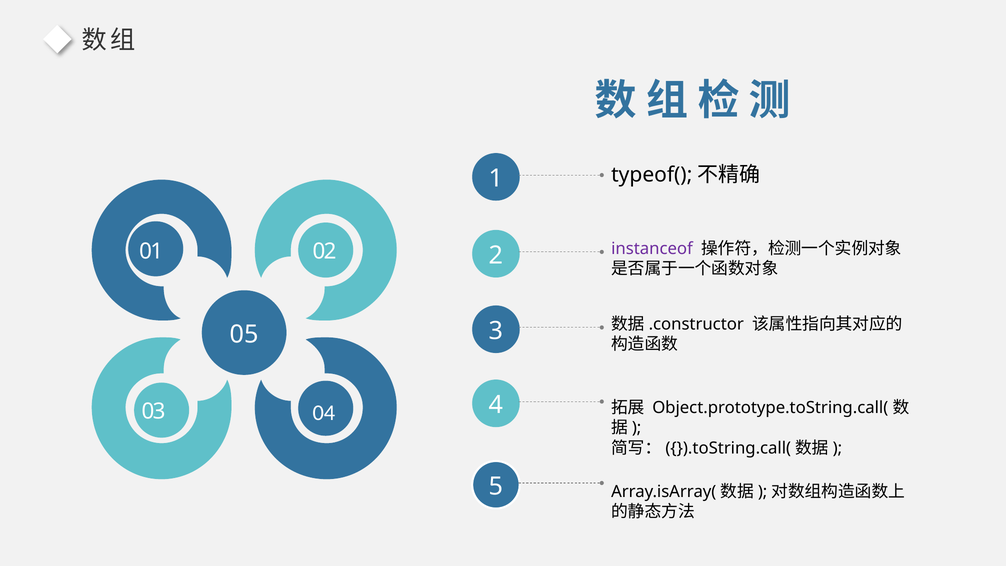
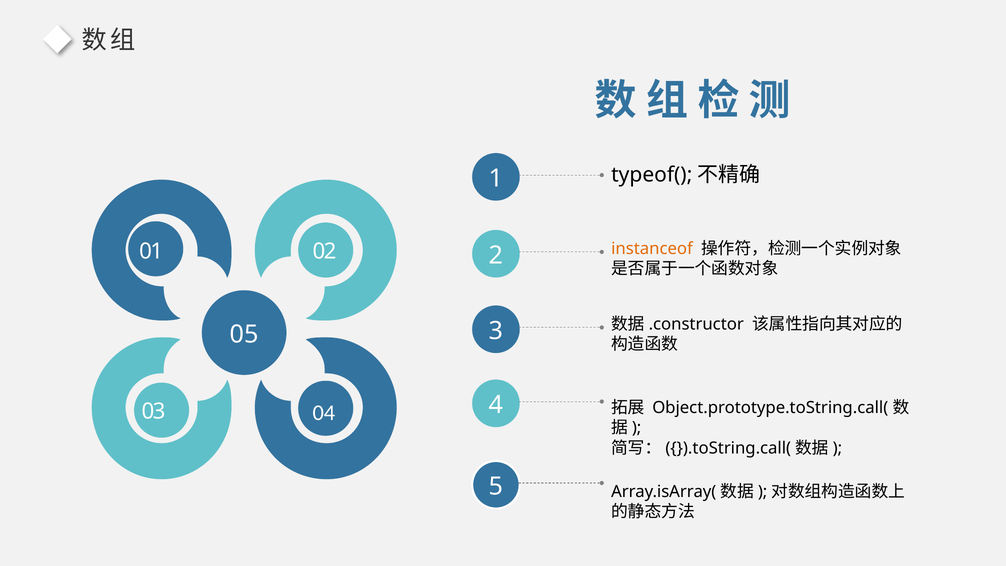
instanceof colour: purple -> orange (652, 249)
